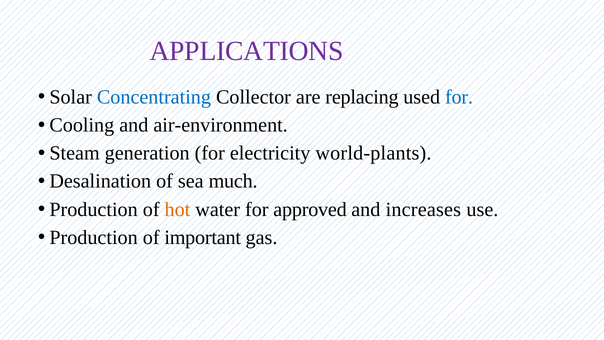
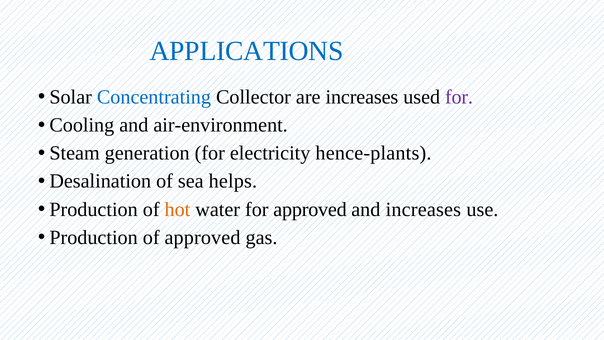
APPLICATIONS colour: purple -> blue (247, 51)
are replacing: replacing -> increases (362, 97)
for colour: blue -> purple (459, 97)
world-plants: world-plants -> hence-plants (373, 153)
much: much -> helps (233, 181)
of important: important -> approved (203, 237)
